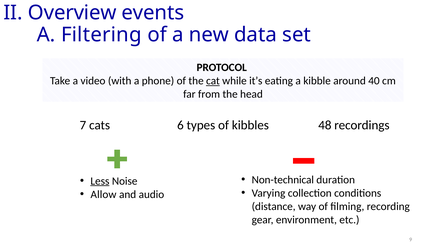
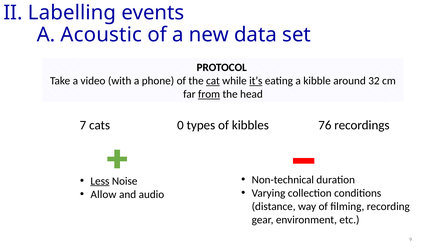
Overview: Overview -> Labelling (72, 13)
Filtering: Filtering -> Acoustic (101, 35)
it’s underline: none -> present (256, 81)
40: 40 -> 32 (374, 81)
from underline: none -> present (209, 94)
6: 6 -> 0 (180, 125)
48: 48 -> 76 (325, 125)
